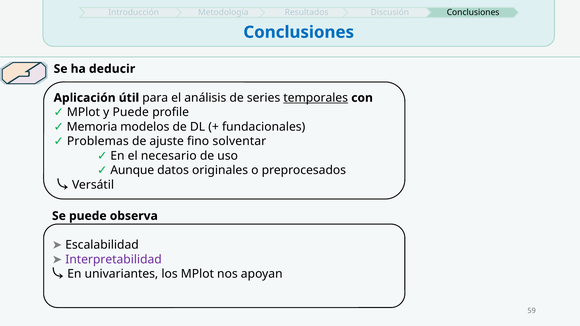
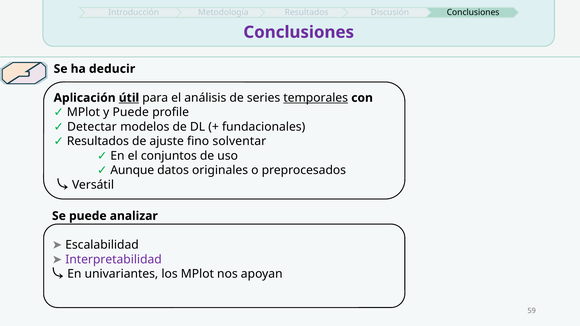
Conclusiones colour: blue -> purple (299, 32)
útil underline: none -> present (129, 98)
Memoria: Memoria -> Detectar (92, 127)
Problemas: Problemas -> Resultados (98, 141)
necesario: necesario -> conjuntos (169, 156)
observa: observa -> analizar (134, 216)
